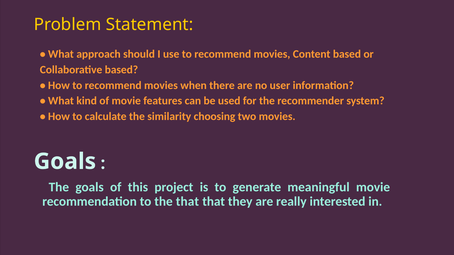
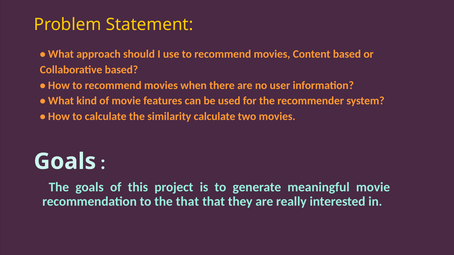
similarity choosing: choosing -> calculate (215, 117)
